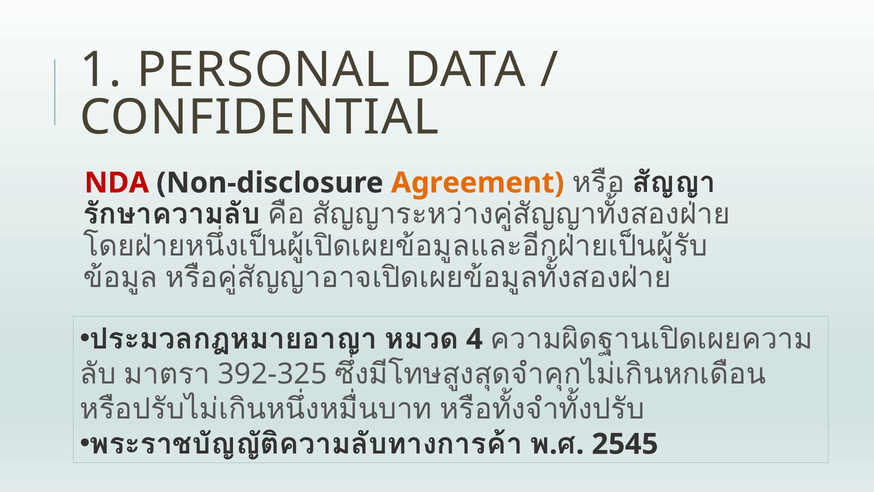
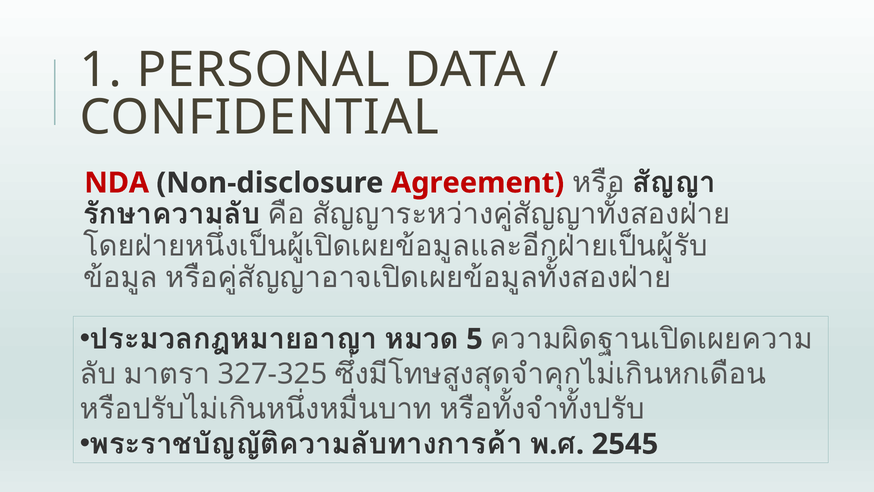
Agreement colour: orange -> red (478, 183)
4: 4 -> 5 (474, 339)
392-325: 392-325 -> 327-325 (273, 374)
